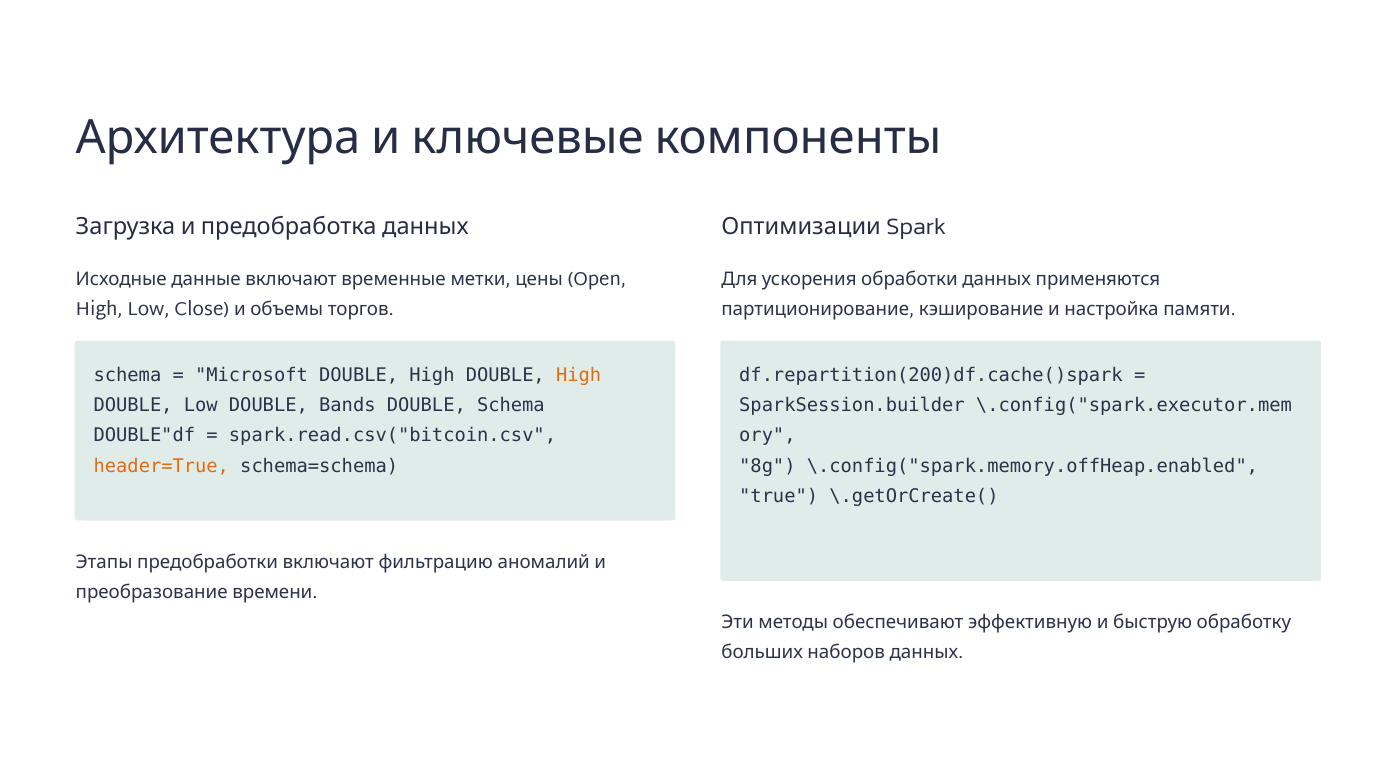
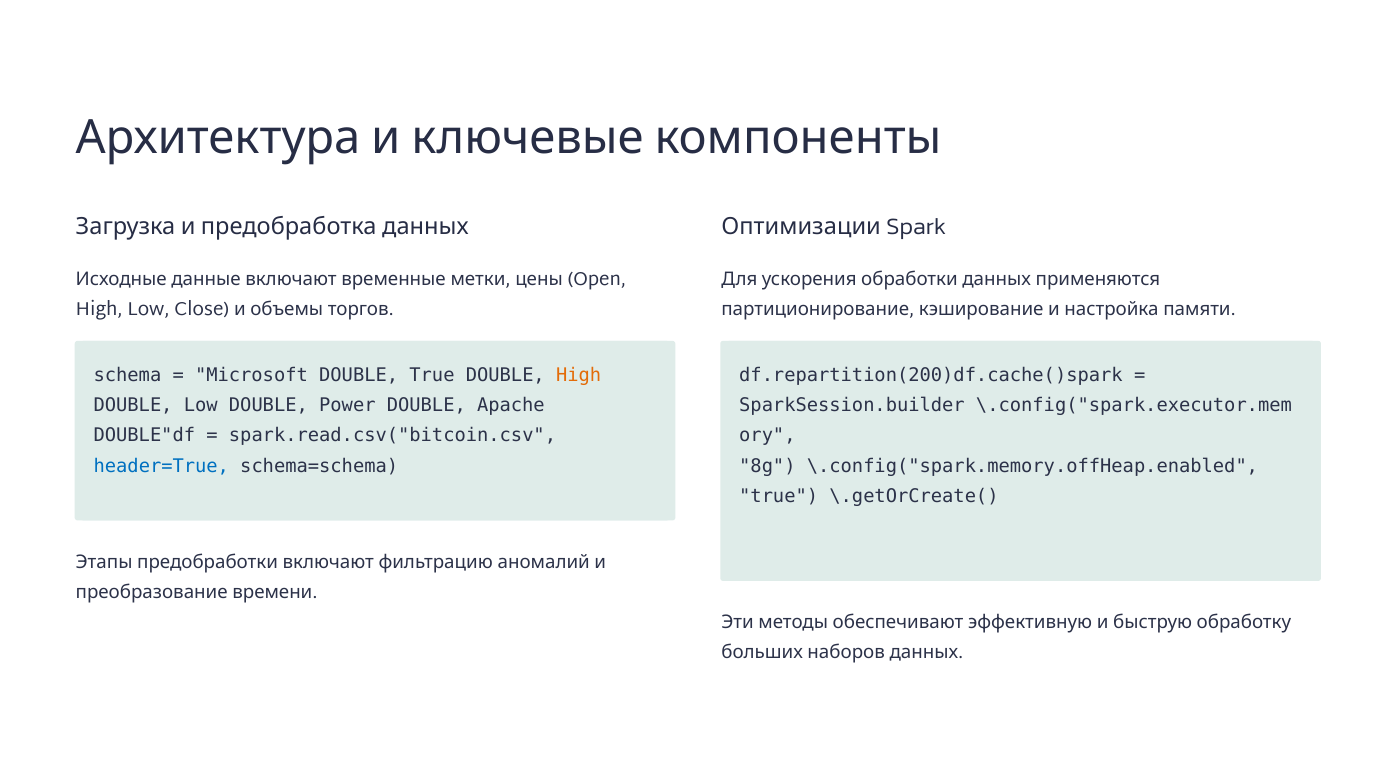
High: High -> True (432, 376)
Bands: Bands -> Power (347, 406)
DOUBLE Schema: Schema -> Apache (511, 406)
header=True colour: orange -> blue (161, 466)
